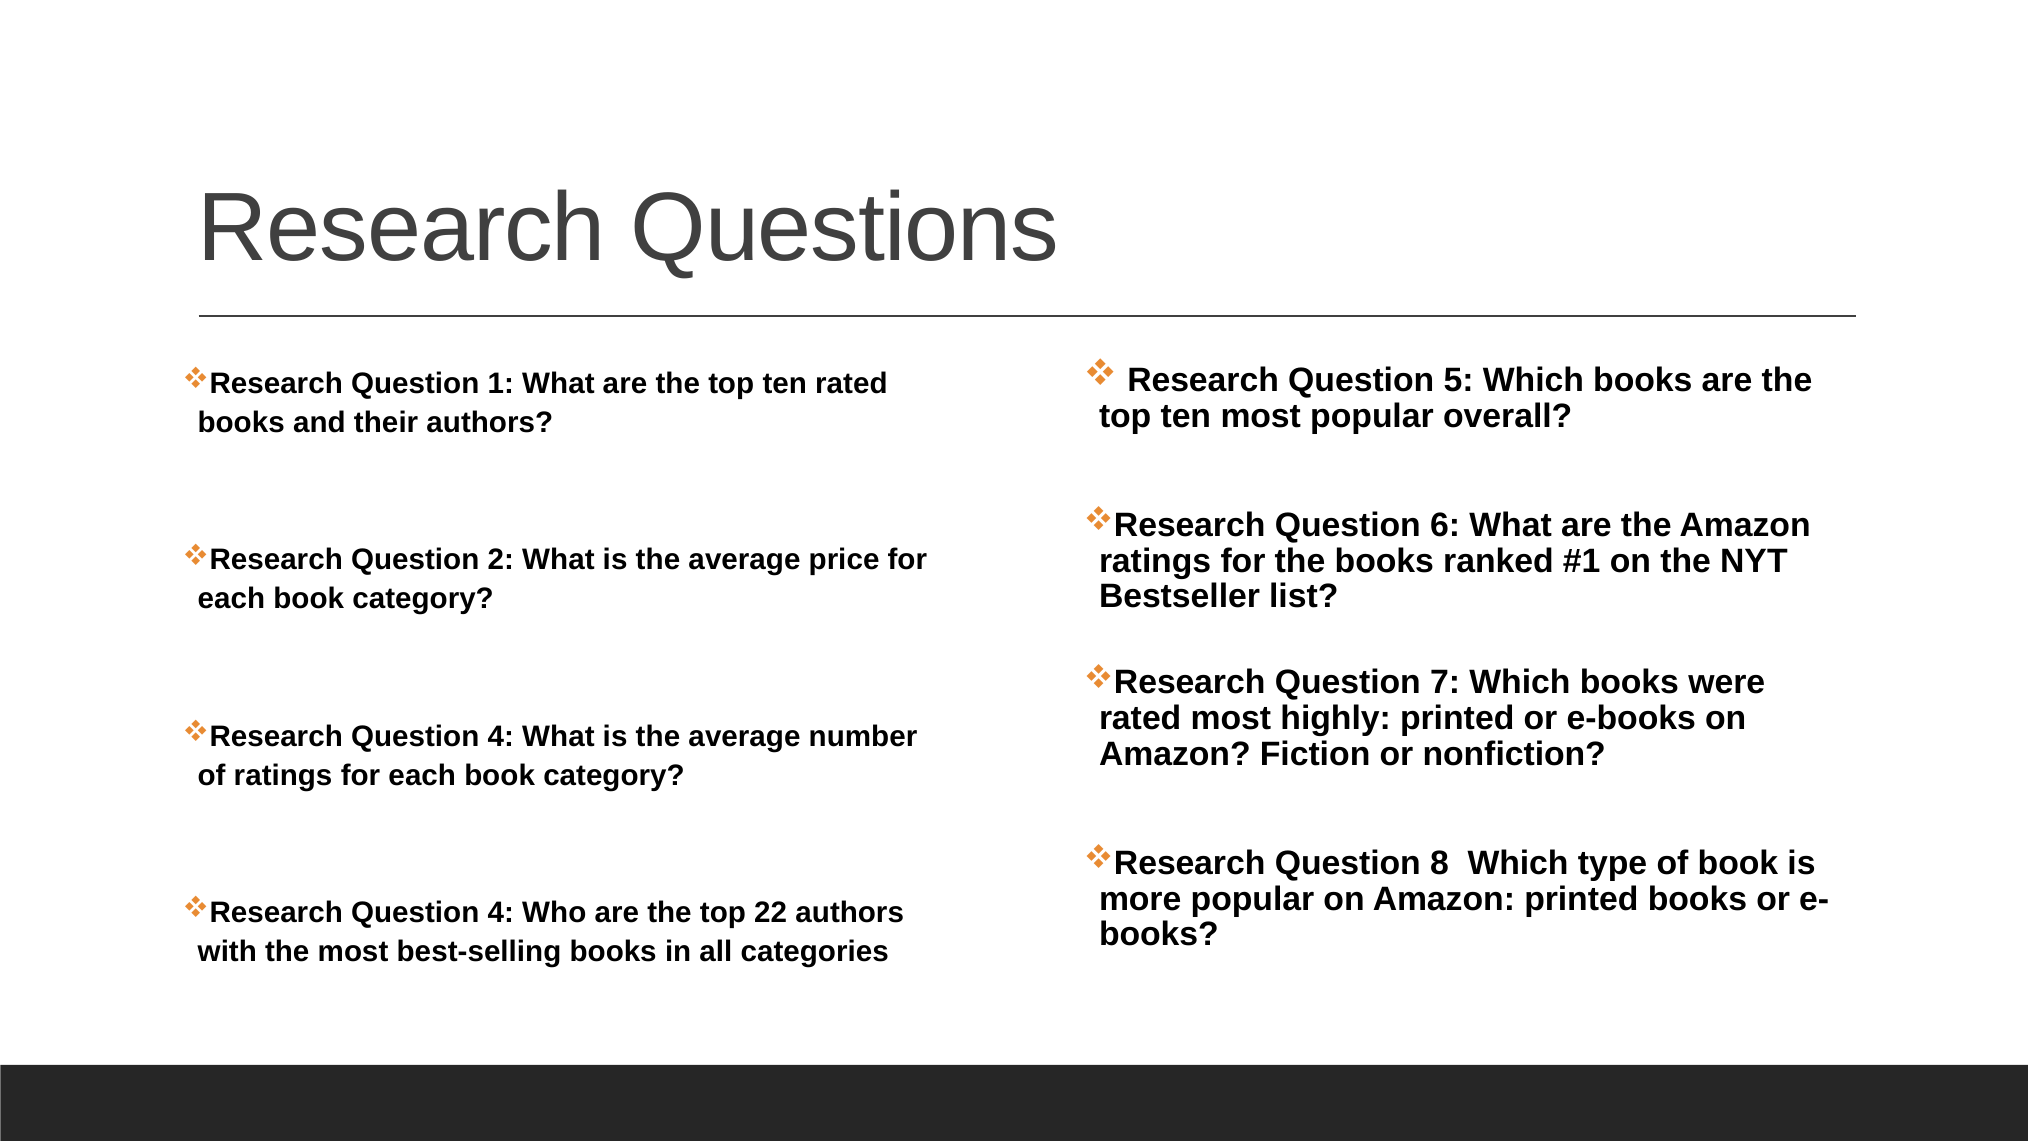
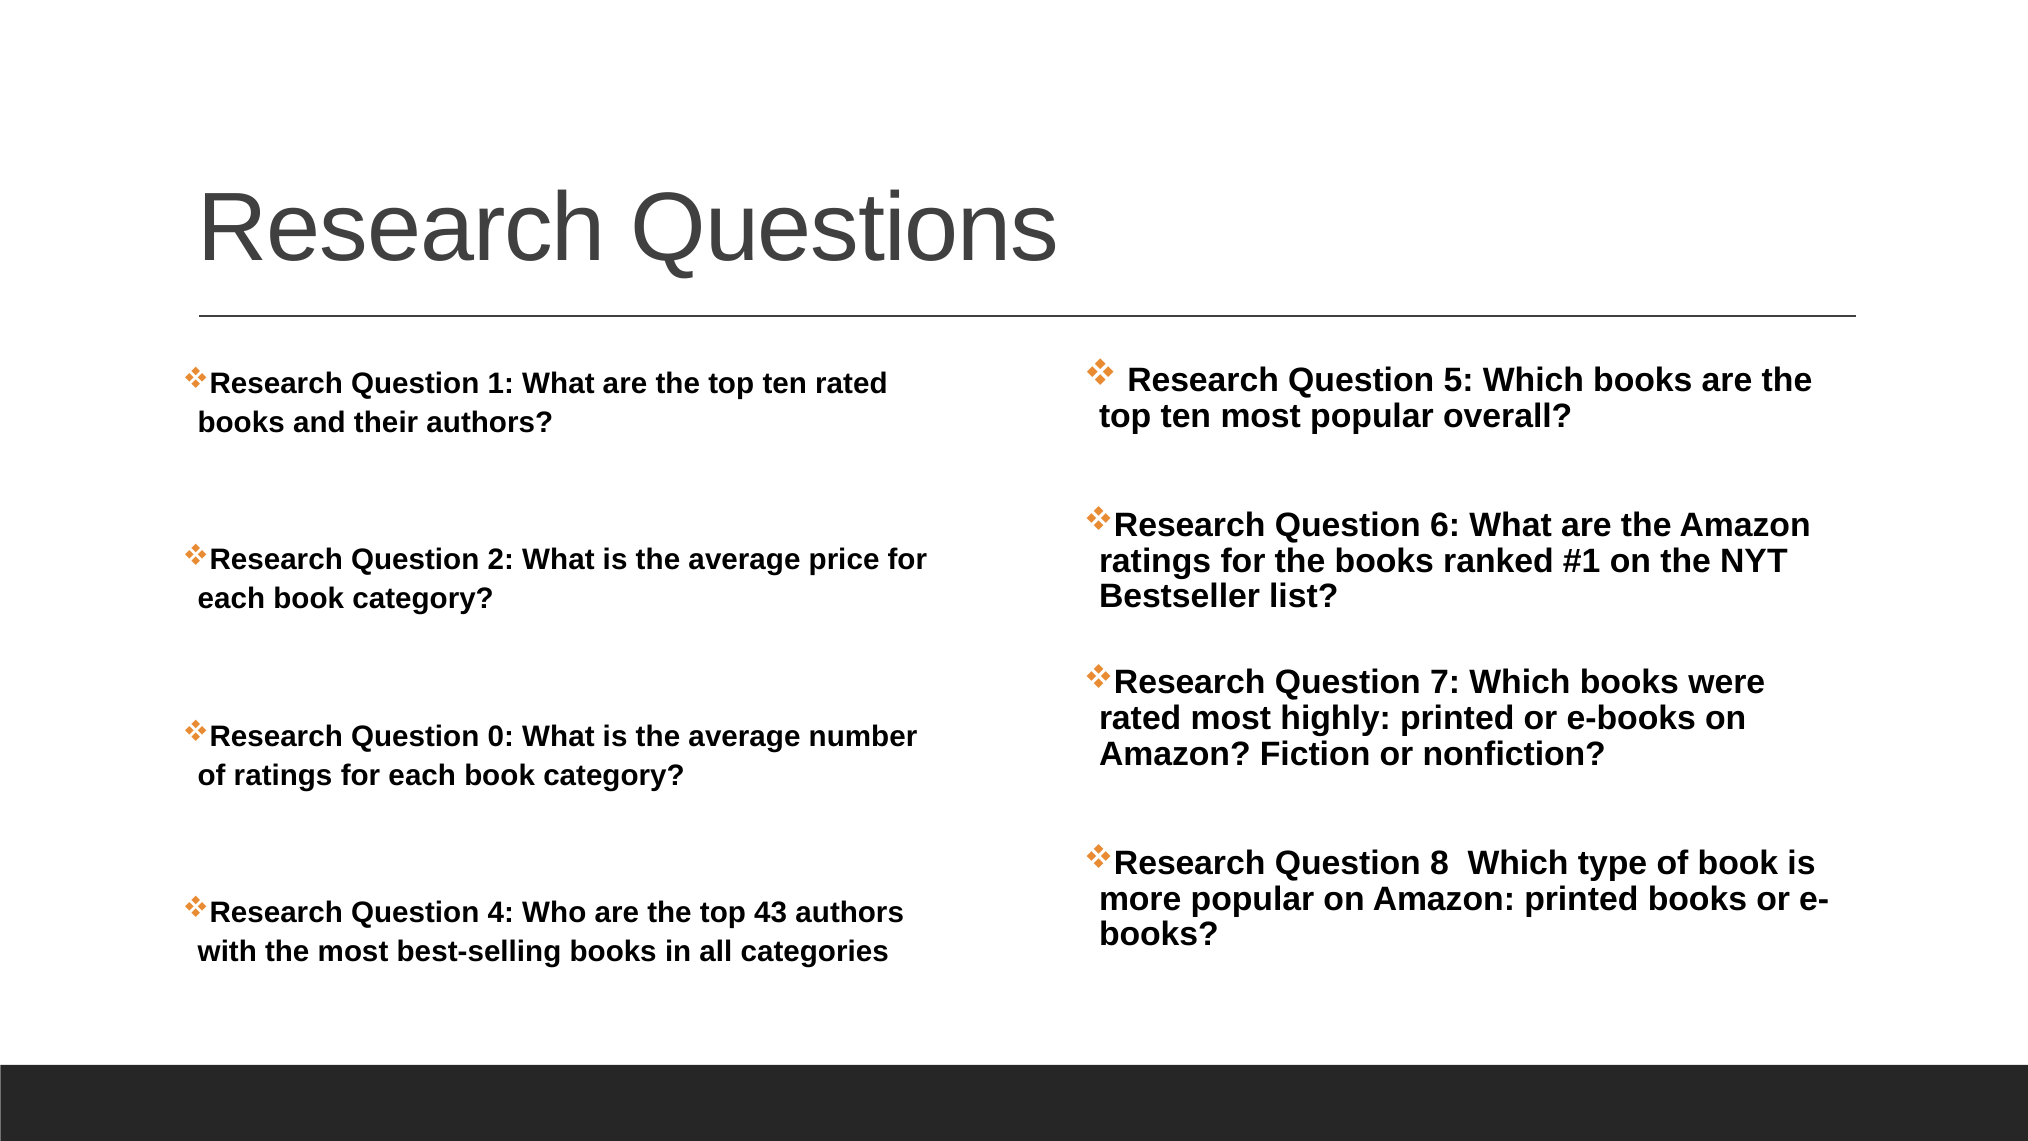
4: 4 -> 0 (501, 736)
22: 22 -> 43 (771, 913)
